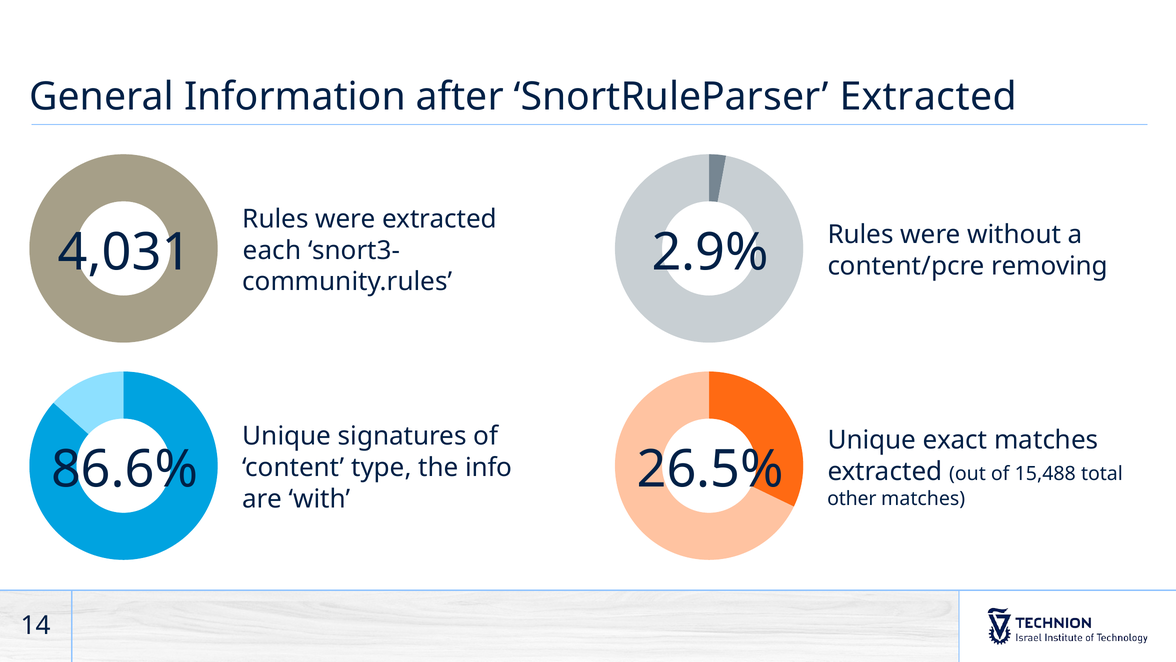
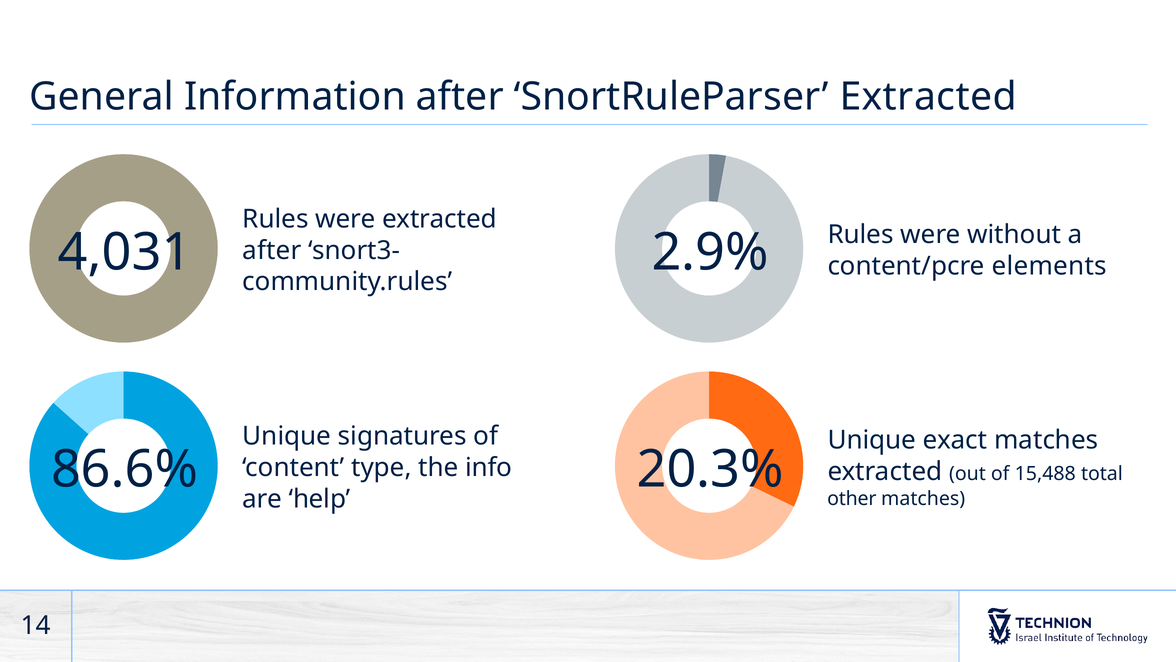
each: each -> after (272, 250)
removing: removing -> elements (1049, 266)
26.5%: 26.5% -> 20.3% (710, 469)
with: with -> help (320, 499)
